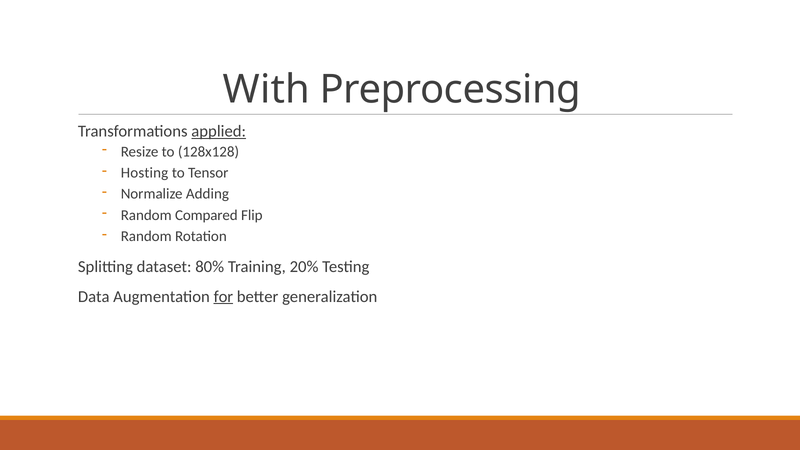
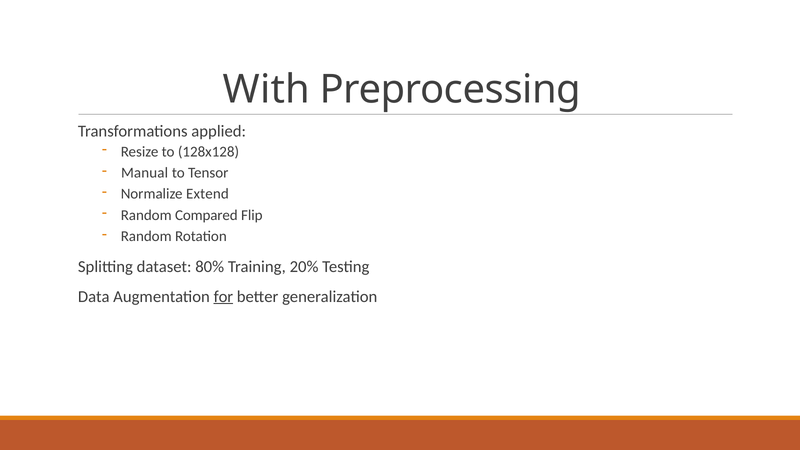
applied underline: present -> none (219, 131)
Hosting: Hosting -> Manual (145, 173)
Adding: Adding -> Extend (207, 194)
